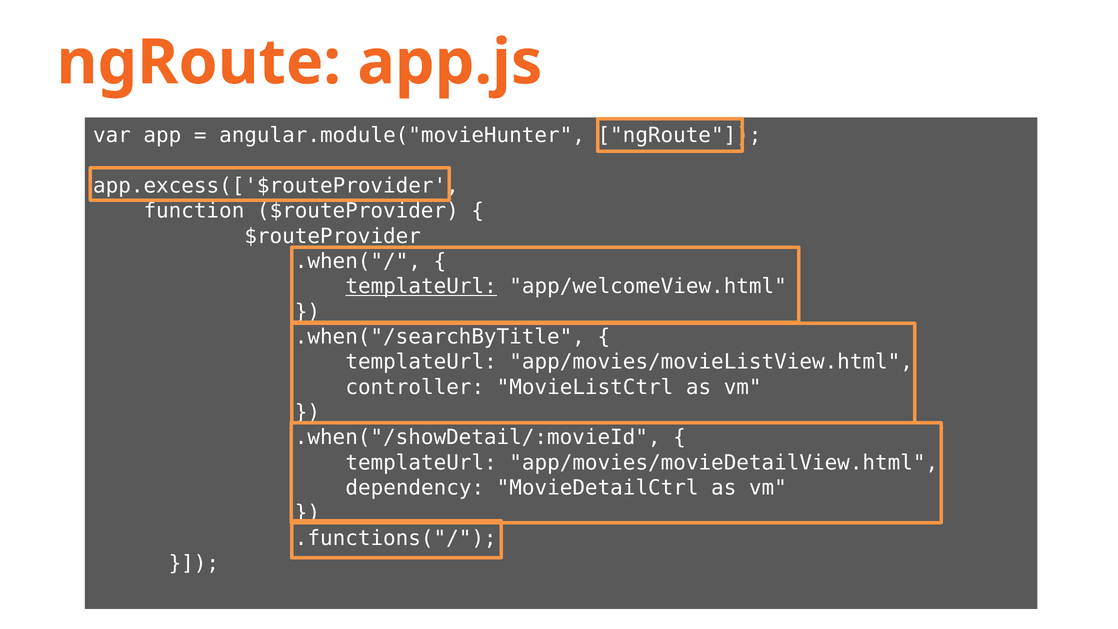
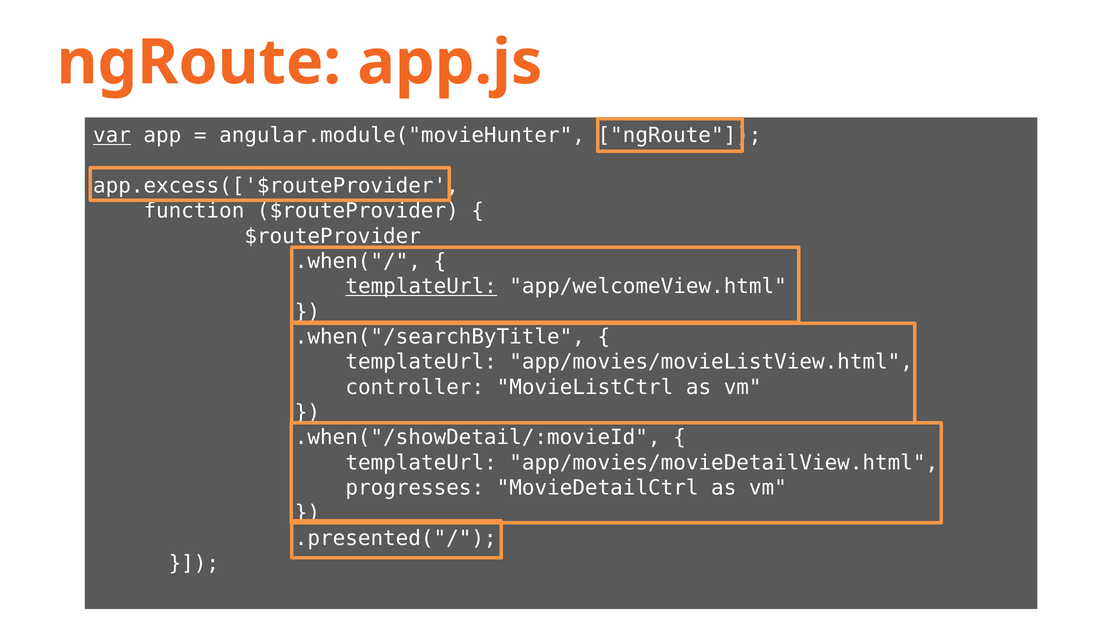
var underline: none -> present (112, 136)
dependency: dependency -> progresses (415, 488)
.functions("/: .functions("/ -> .presented("/ (396, 538)
